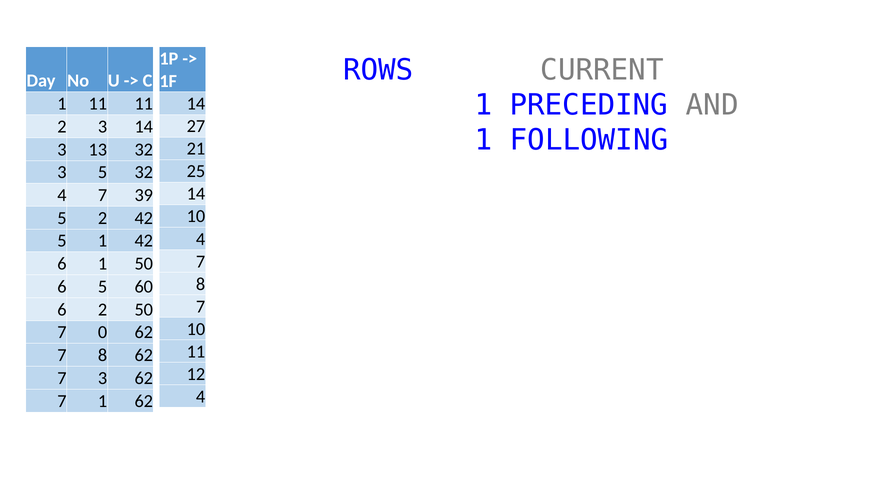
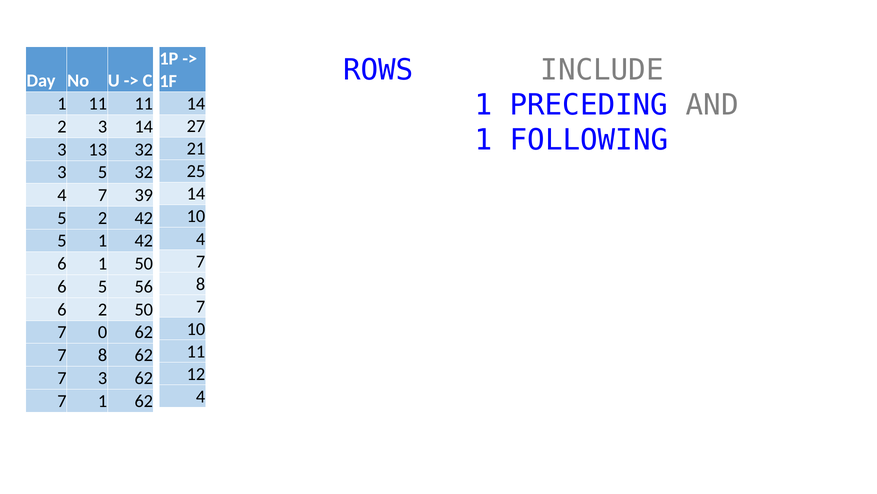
CURRENT: CURRENT -> INCLUDE (602, 70)
60: 60 -> 56 (144, 286)
